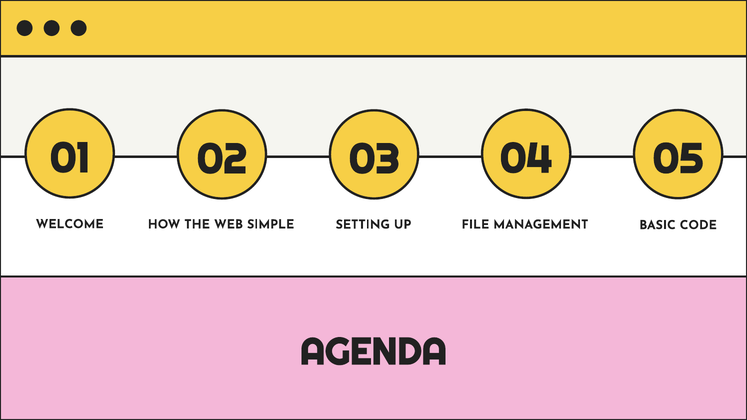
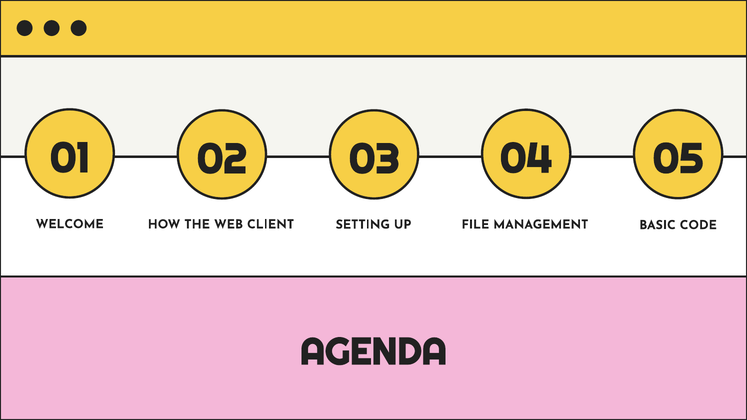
SIMPLE: SIMPLE -> CLIENT (271, 224)
